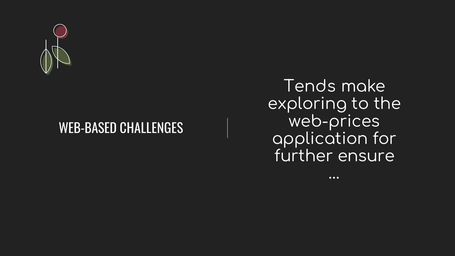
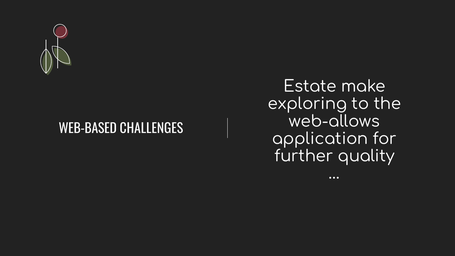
Tends: Tends -> Estate (310, 87)
web-prices: web-prices -> web-allows (334, 121)
ensure: ensure -> quality (366, 156)
